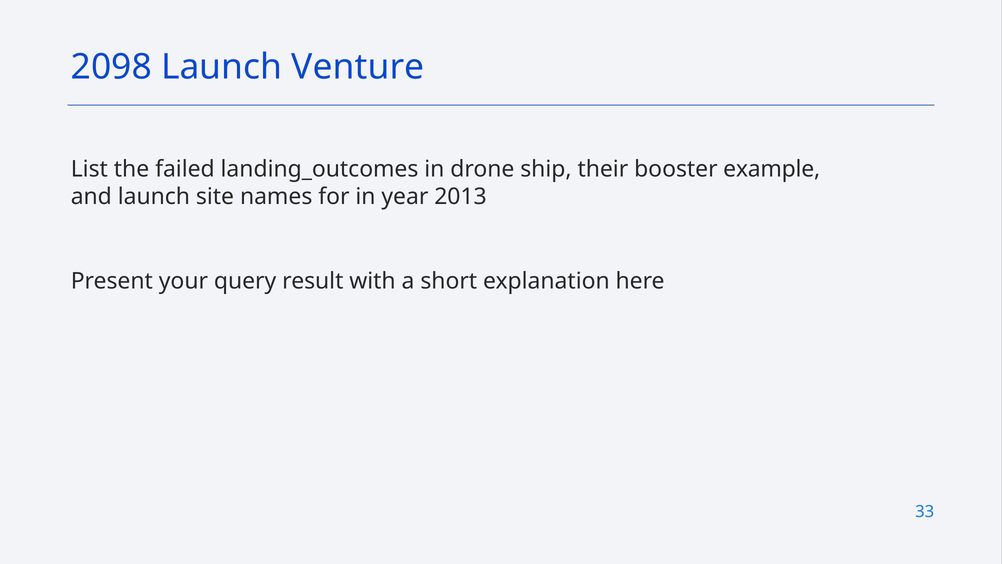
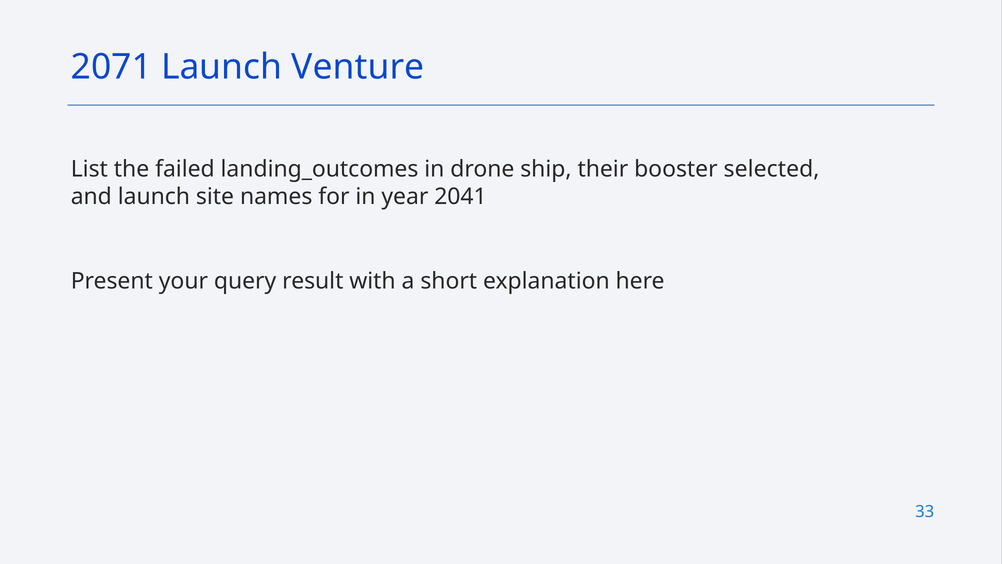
2098: 2098 -> 2071 (111, 67)
example: example -> selected (772, 169)
2013: 2013 -> 2041 (460, 197)
